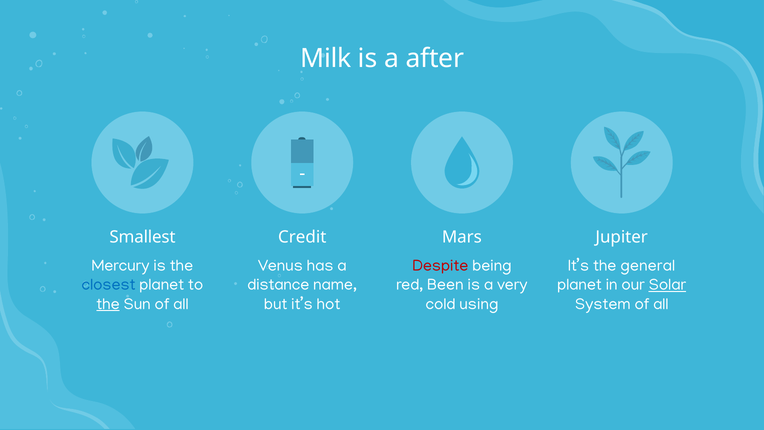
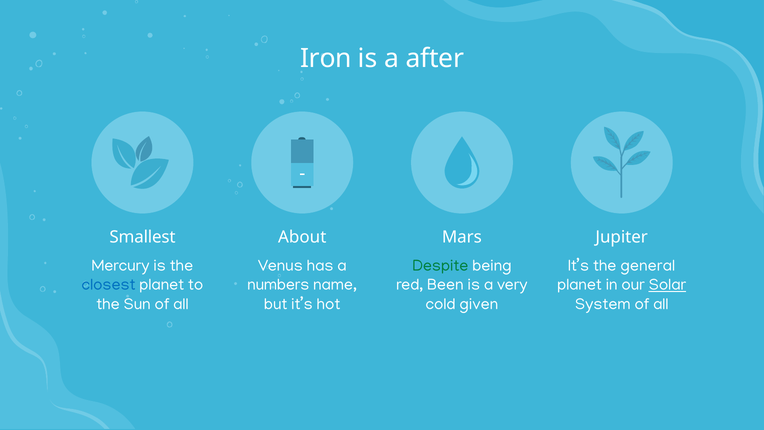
Milk: Milk -> Iron (326, 59)
Credit: Credit -> About (302, 237)
Despite colour: red -> green (440, 265)
distance: distance -> numbers (278, 284)
the underline: present -> none (108, 304)
using: using -> given (479, 304)
